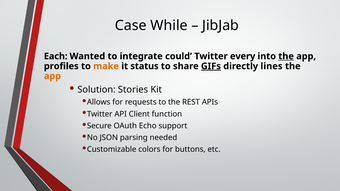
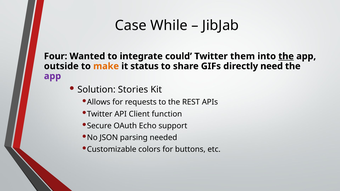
Each: Each -> Four (56, 56)
every: every -> them (243, 56)
profiles: profiles -> outside (61, 66)
GIFs underline: present -> none (211, 66)
lines: lines -> need (272, 66)
app colour: orange -> purple (53, 76)
